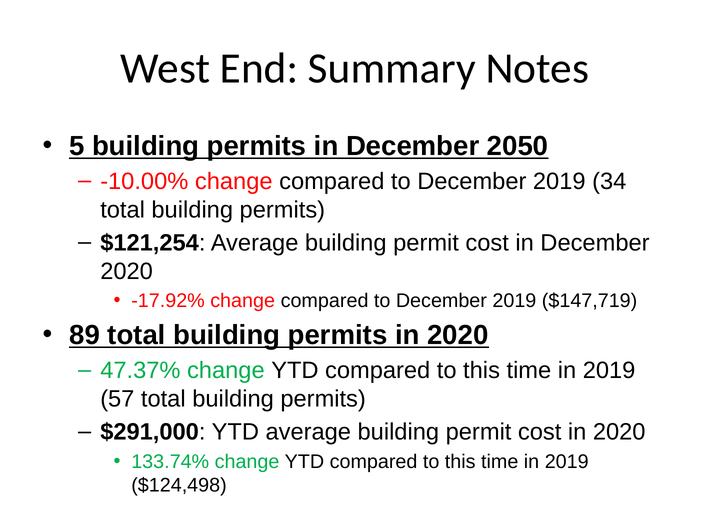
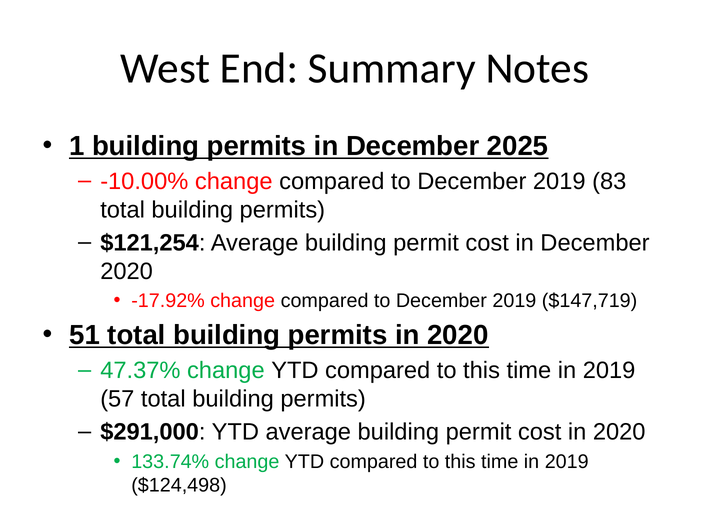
5: 5 -> 1 (77, 146)
2050: 2050 -> 2025 (518, 146)
34: 34 -> 83 (609, 182)
89: 89 -> 51 (85, 336)
